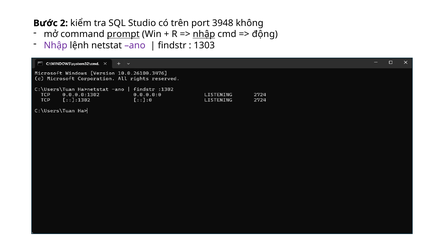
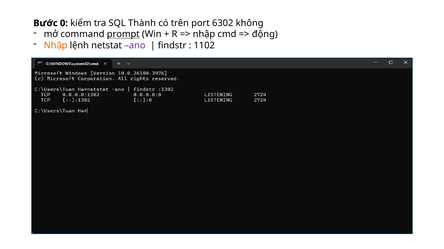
2: 2 -> 0 (64, 23)
Studio: Studio -> Thành (142, 23)
3948: 3948 -> 6302 (223, 23)
nhập underline: present -> none (204, 34)
Nhập colour: purple -> orange (56, 45)
1303: 1303 -> 1102 (204, 45)
